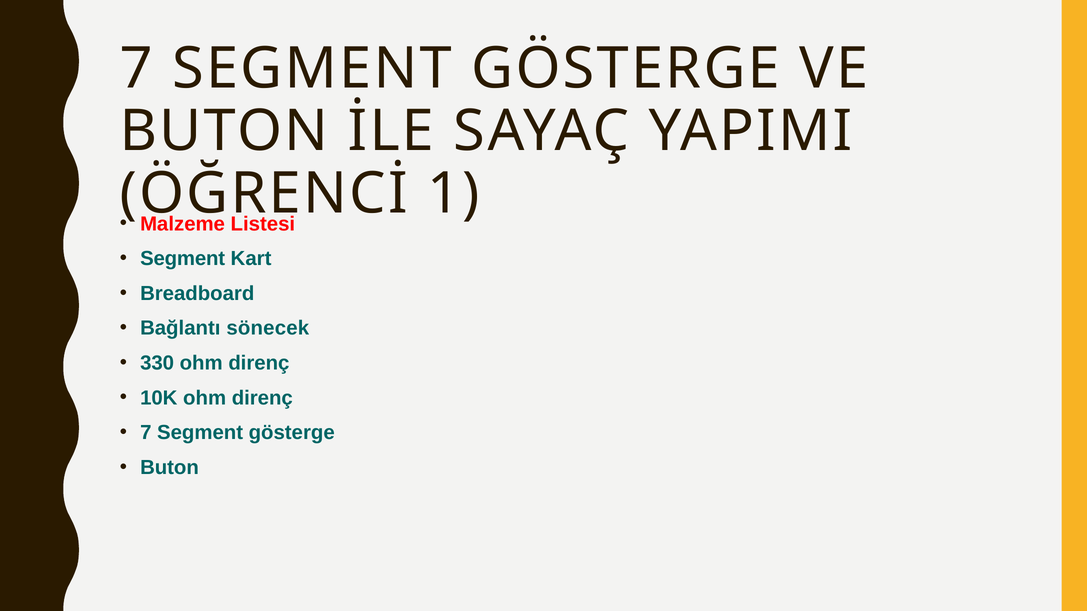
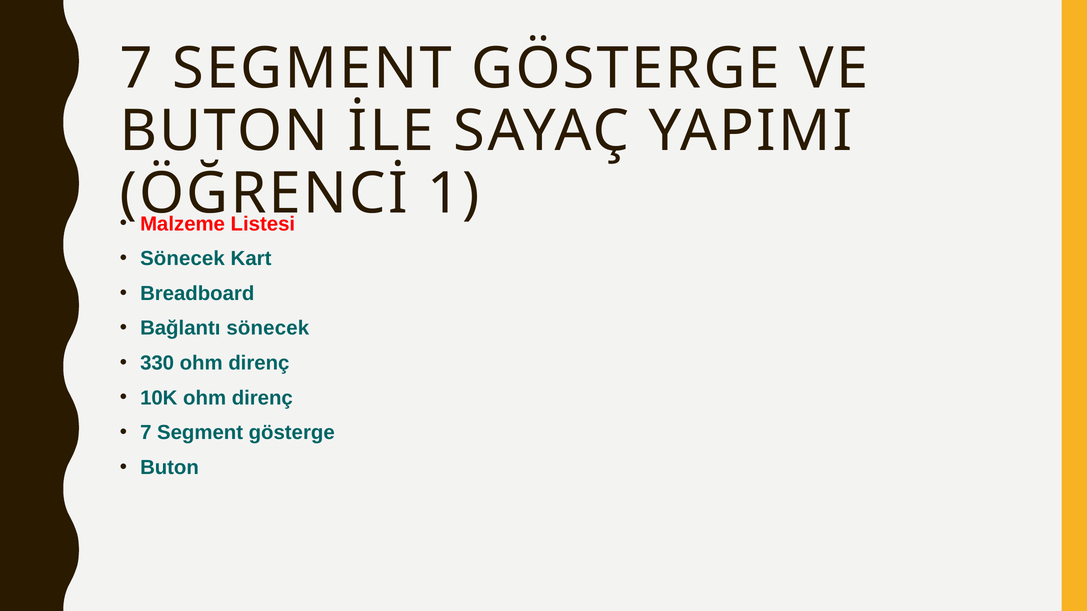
Segment: Segment -> Sönecek (182, 259)
